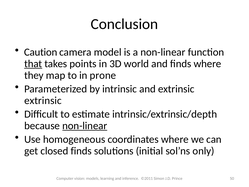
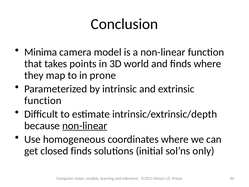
Caution: Caution -> Minima (41, 52)
that underline: present -> none (33, 64)
extrinsic: extrinsic -> function (43, 100)
